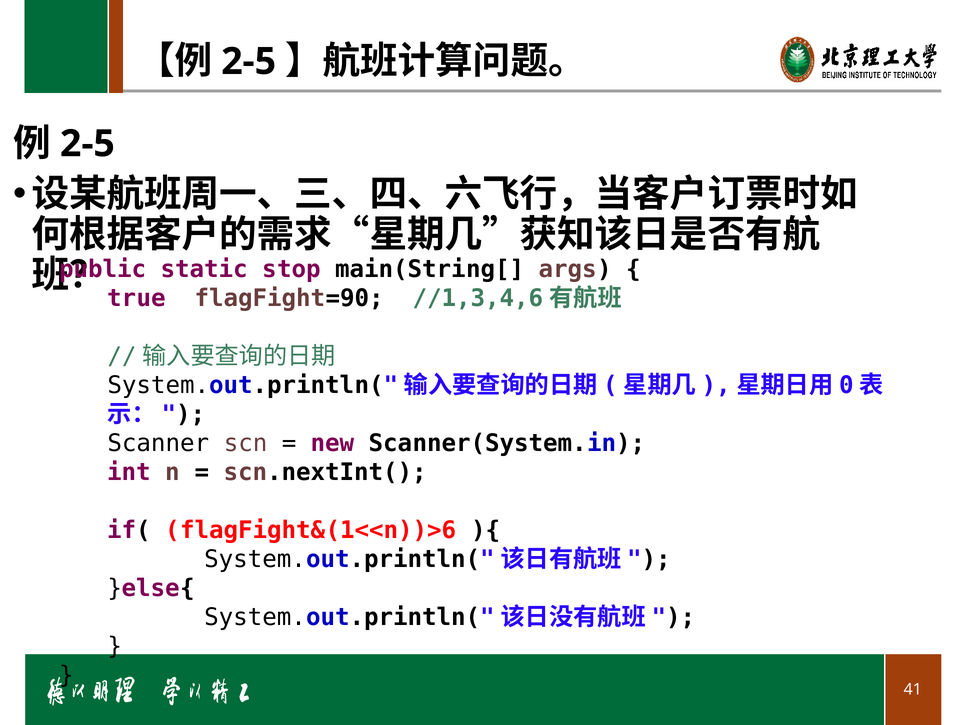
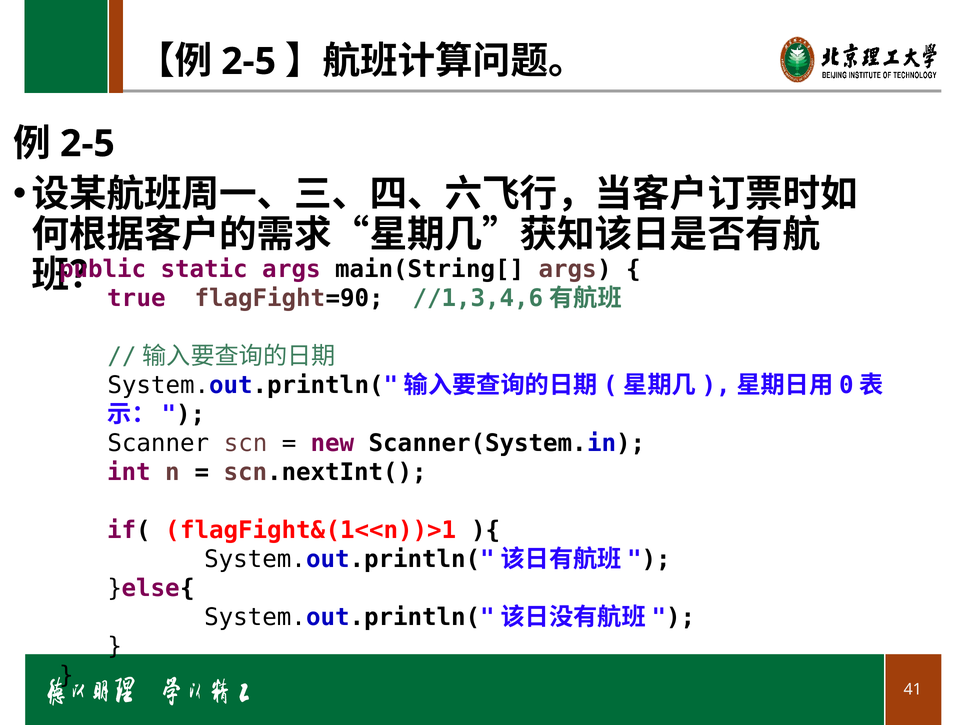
static stop: stop -> args (292, 269)
flagFight&(1<<n))>6: flagFight&(1<<n))>6 -> flagFight&(1<<n))>1 (311, 530)
